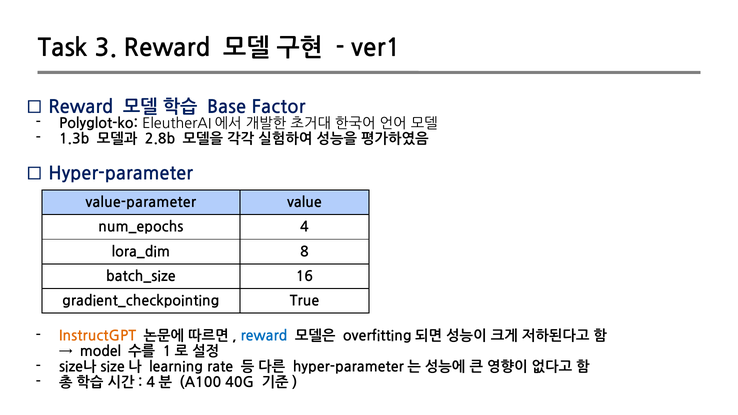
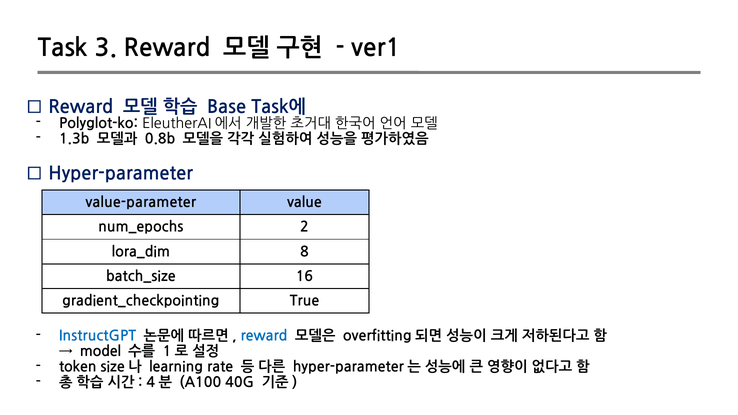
Factor: Factor -> Task에 (279, 107)
2.8b: 2.8b -> 0.8b (160, 139)
4: 4 -> 2 (304, 227)
InstructGPT colour: orange -> blue (98, 336)
size나: size나 -> token (78, 367)
